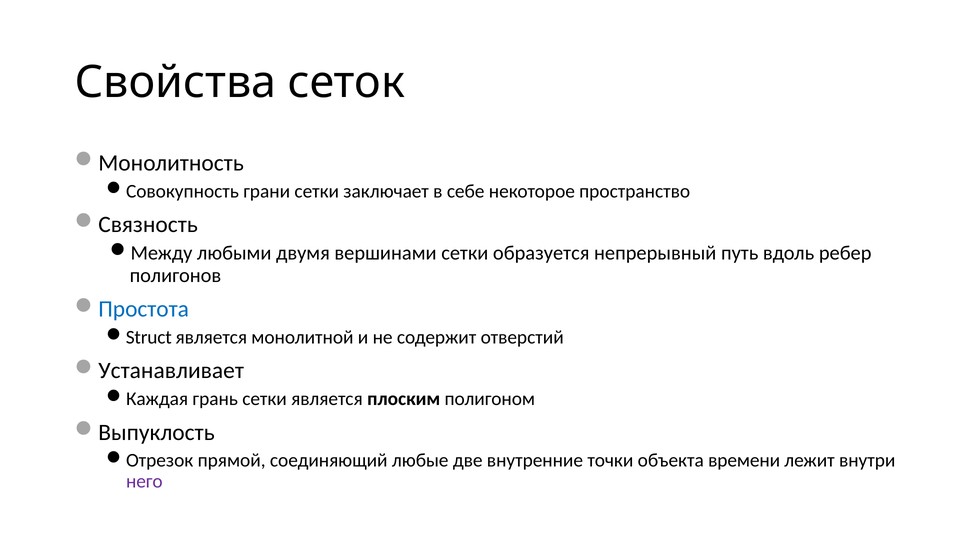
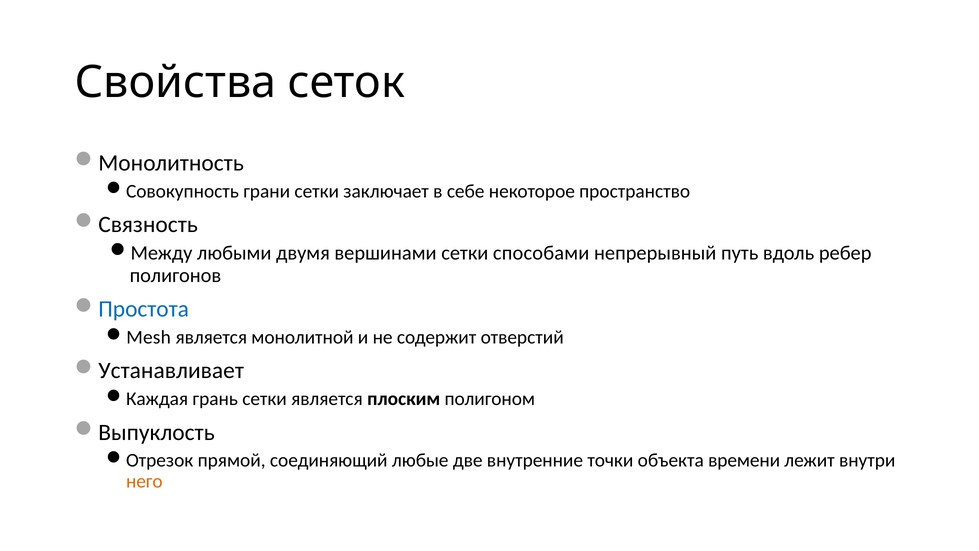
образуется: образуется -> способами (541, 253)
Struct: Struct -> Mesh (149, 337)
него colour: purple -> orange (144, 481)
